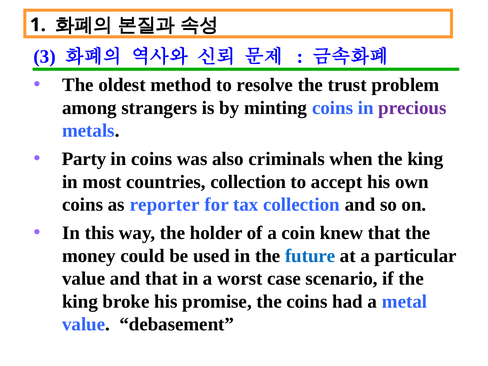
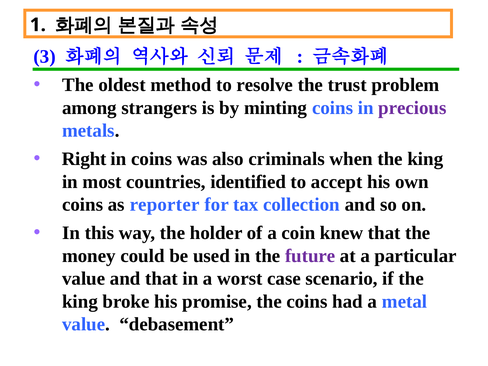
Party: Party -> Right (84, 159)
countries collection: collection -> identified (248, 182)
future colour: blue -> purple (310, 256)
